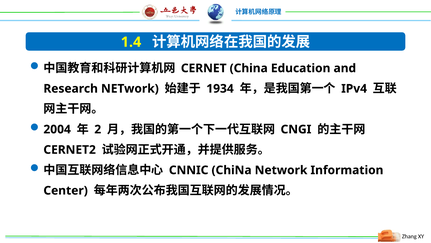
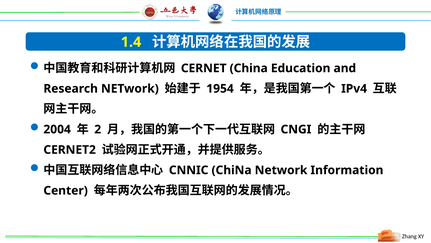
1934: 1934 -> 1954 (220, 88)
